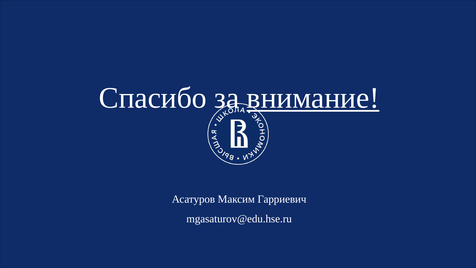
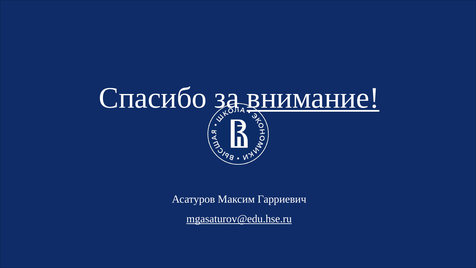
mgasaturov@edu.hse.ru underline: none -> present (239, 219)
